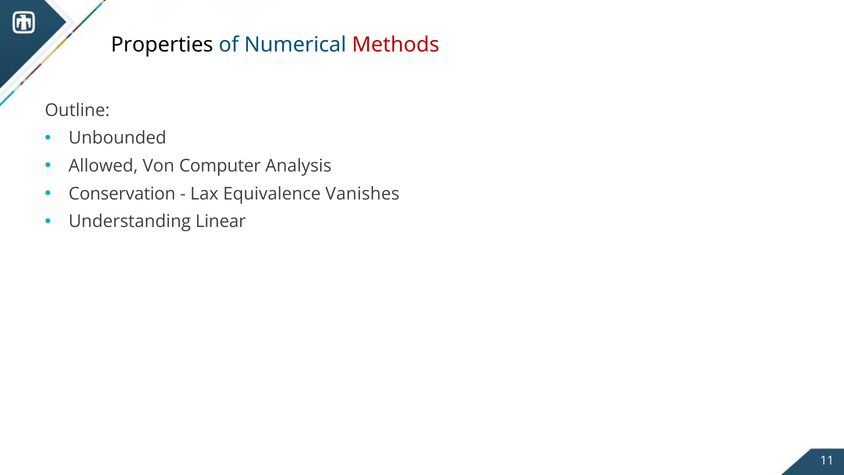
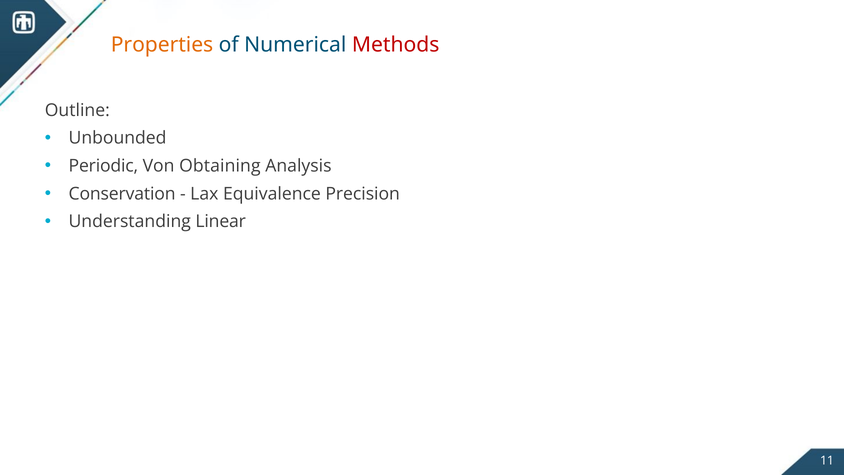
Properties colour: black -> orange (162, 45)
Allowed: Allowed -> Periodic (103, 166)
Computer: Computer -> Obtaining (220, 166)
Vanishes: Vanishes -> Precision (363, 194)
